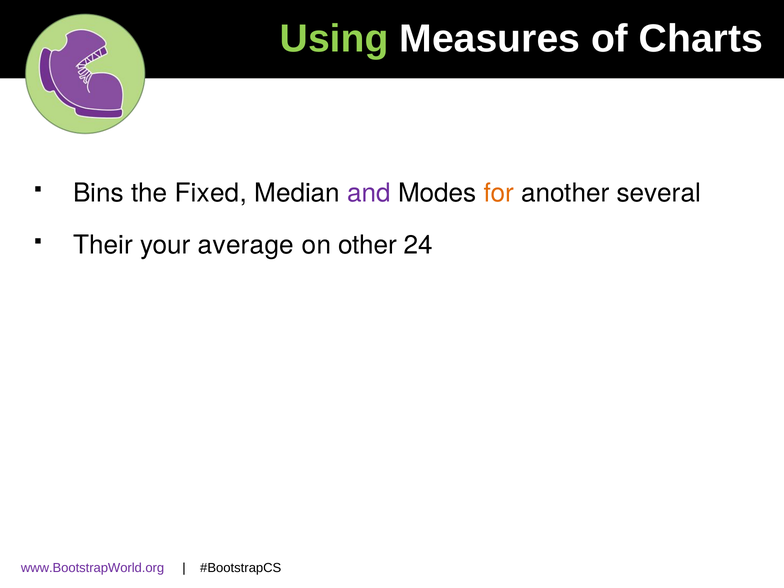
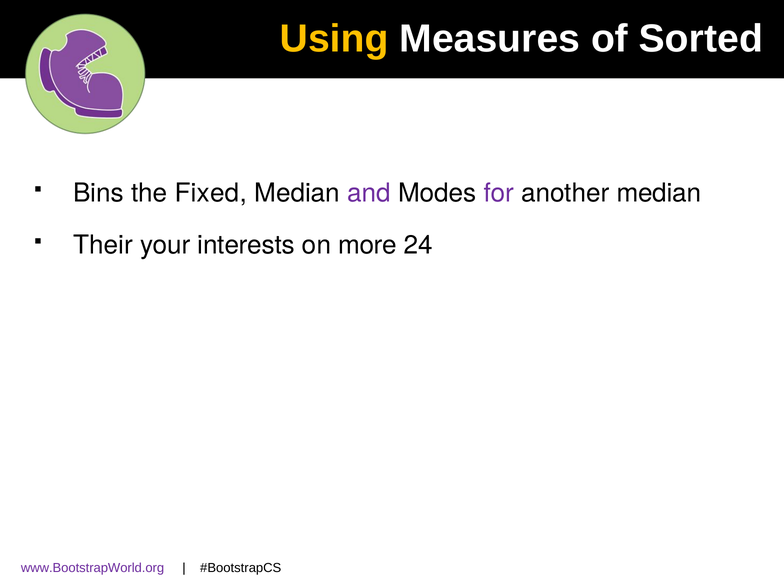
Using colour: light green -> yellow (334, 39)
Charts: Charts -> Sorted (701, 39)
for colour: orange -> purple (499, 193)
another several: several -> median (659, 193)
average: average -> interests (246, 245)
other: other -> more (367, 245)
